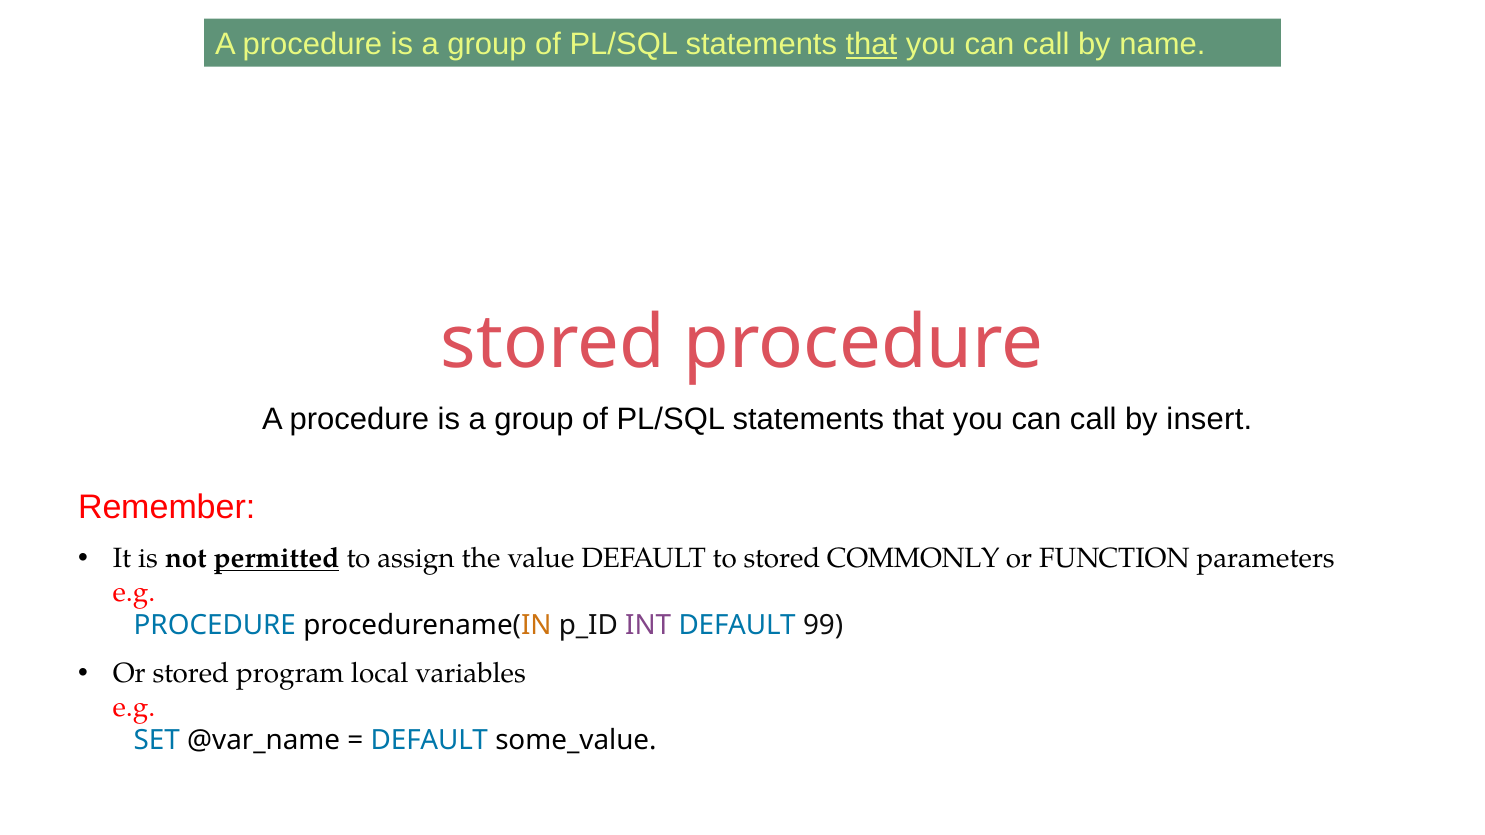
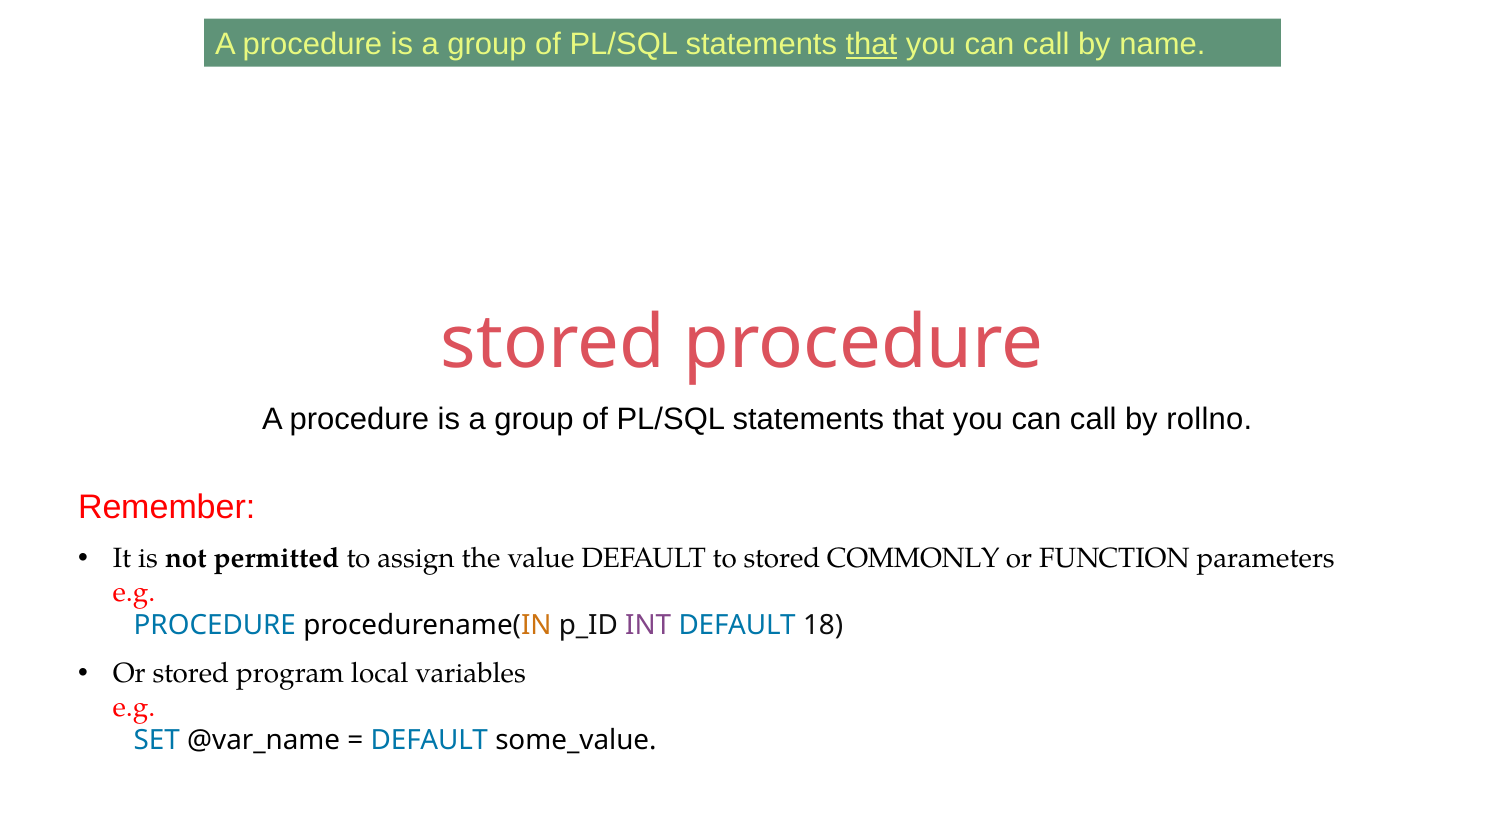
insert: insert -> rollno (1209, 419)
permitted underline: present -> none (276, 559)
99: 99 -> 18 (823, 626)
